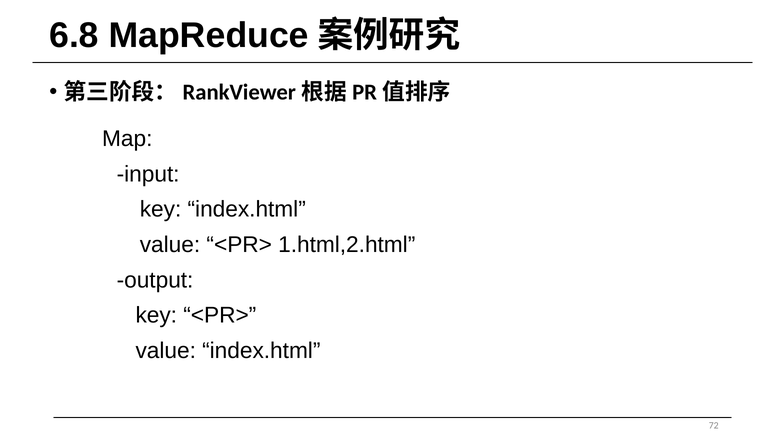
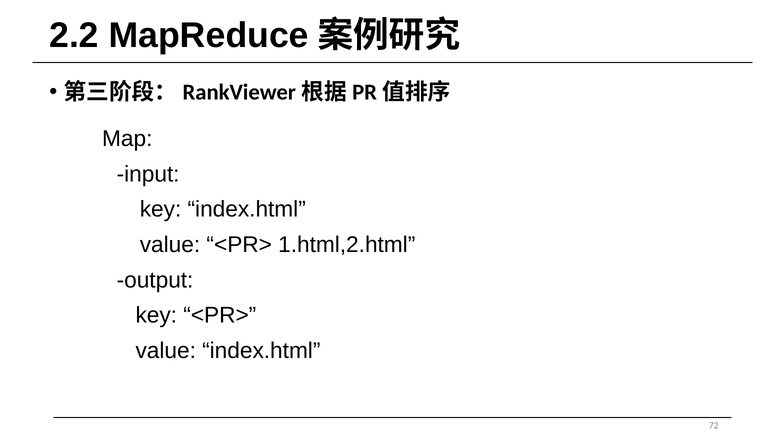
6.8: 6.8 -> 2.2 (74, 35)
